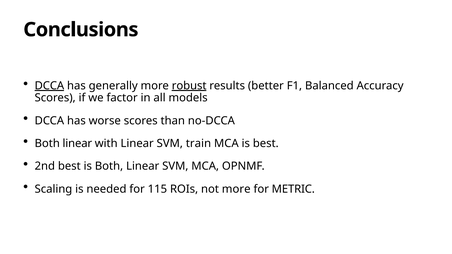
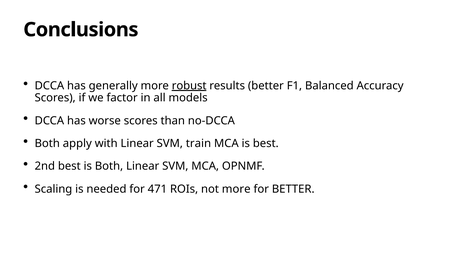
DCCA underline: present -> none (49, 86)
linear: linear -> apply (77, 144)
115: 115 -> 471 (157, 189)
for METRIC: METRIC -> BETTER (293, 189)
